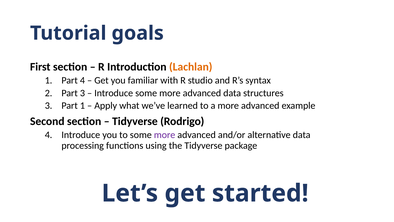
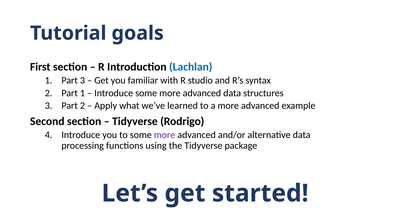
Lachlan colour: orange -> blue (191, 67)
Part 4: 4 -> 3 (82, 80)
Part 3: 3 -> 1 (82, 93)
Part 1: 1 -> 2 (82, 106)
